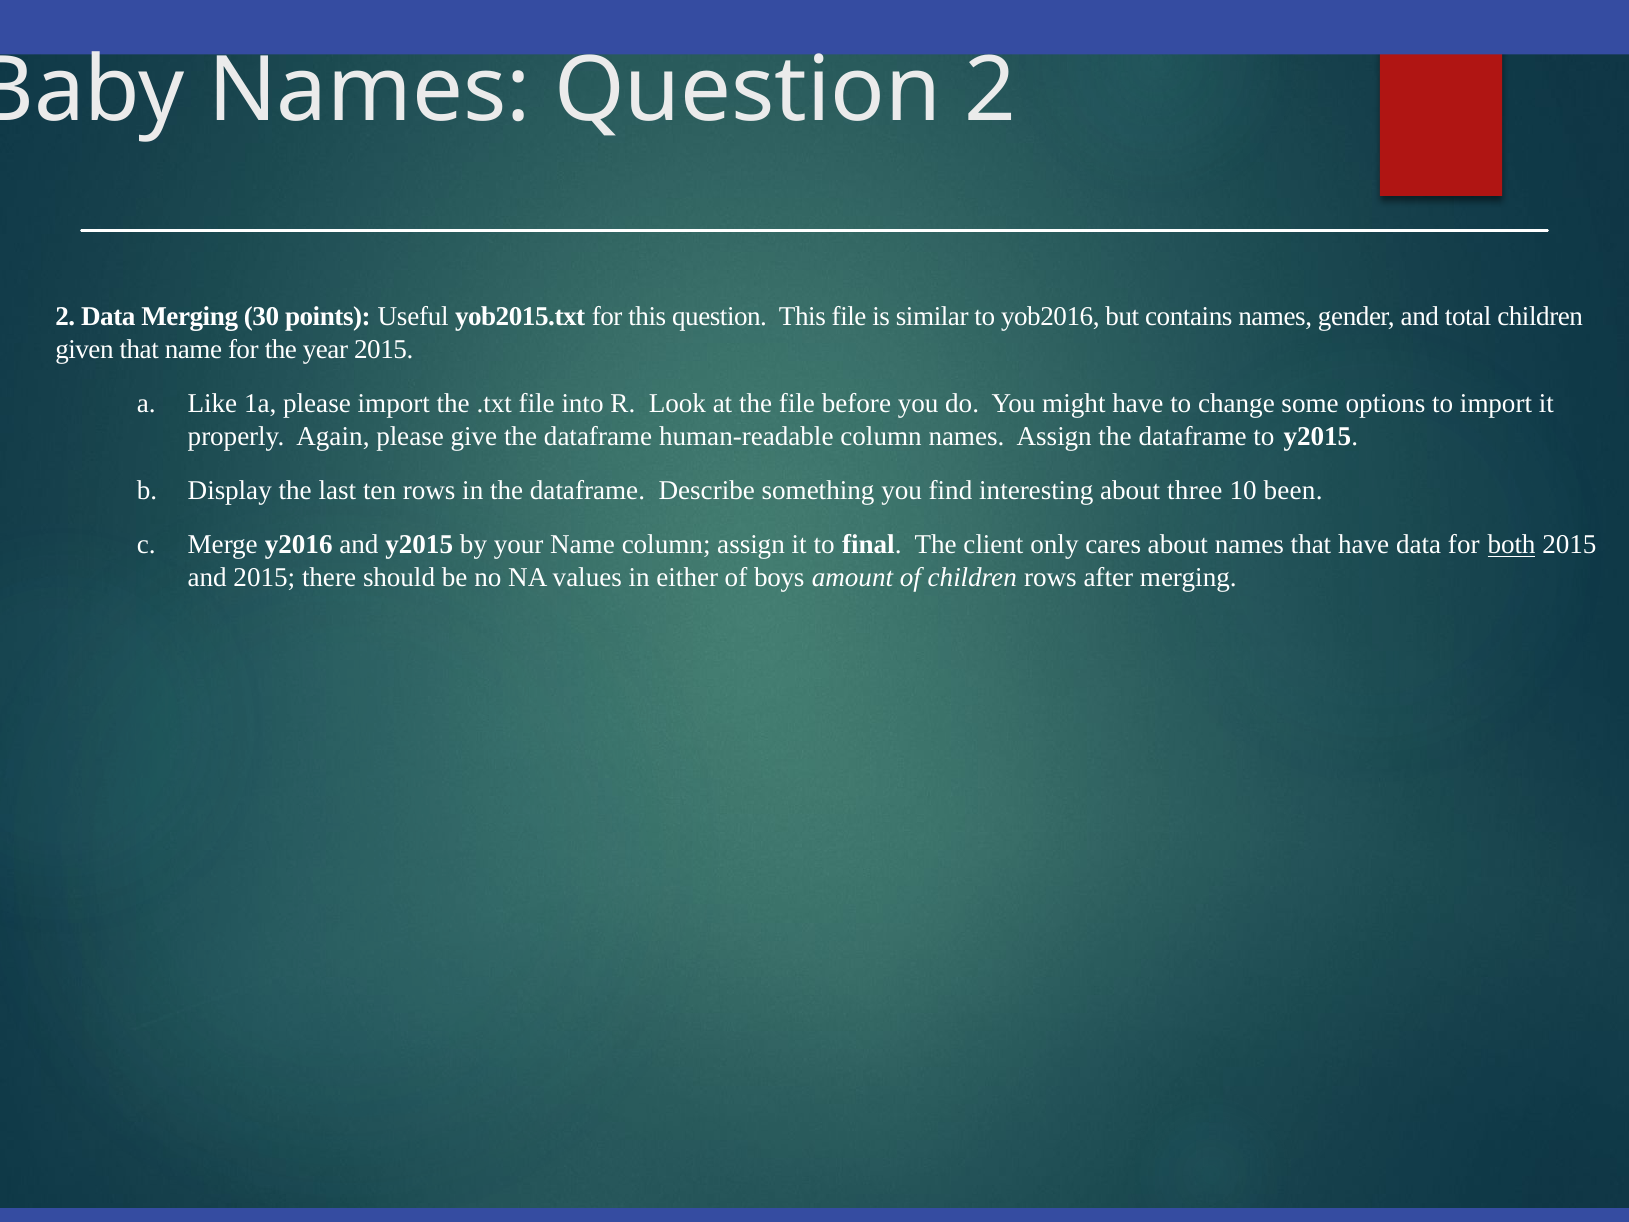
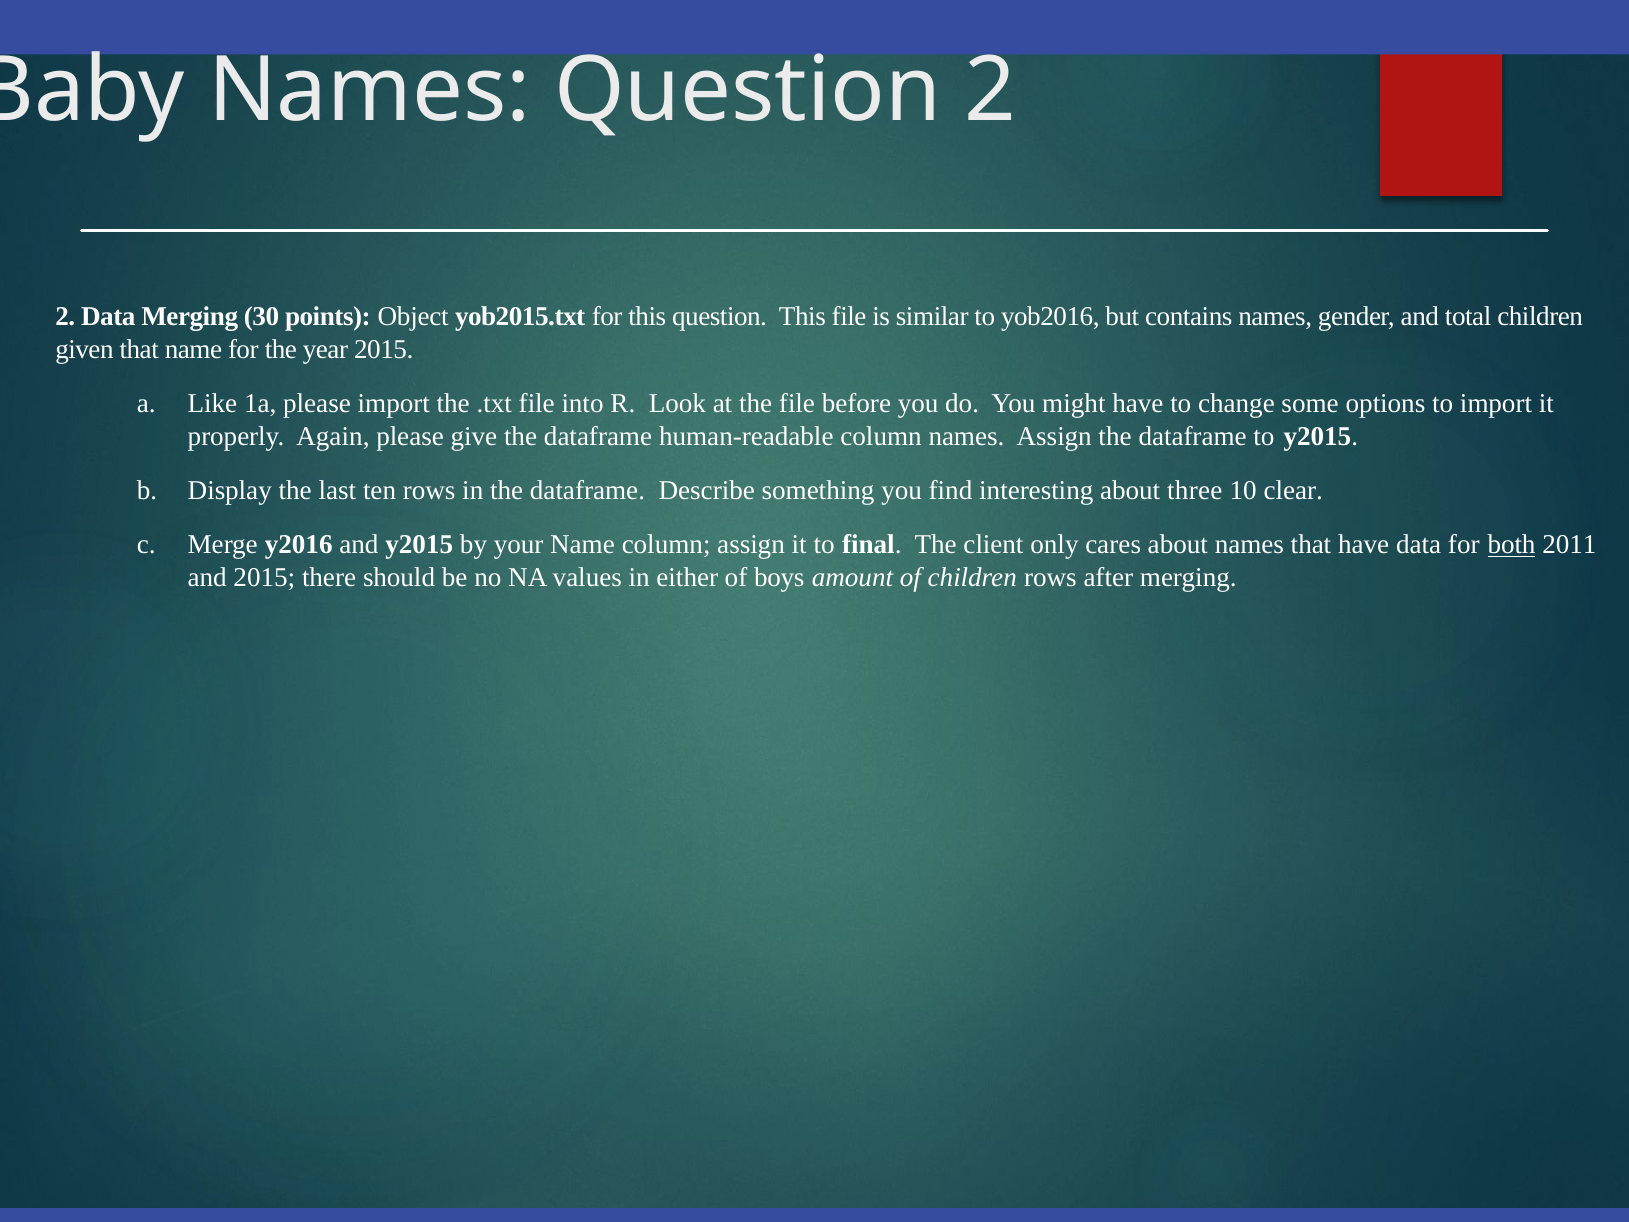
Useful: Useful -> Object (413, 317)
been: been -> clear (1293, 490)
both 2015: 2015 -> 2011 (1569, 544)
